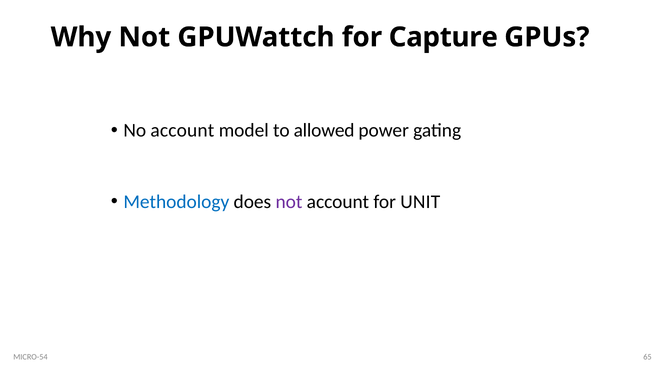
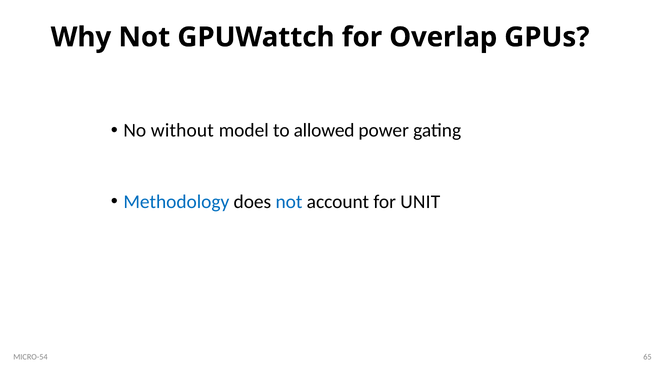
Capture: Capture -> Overlap (443, 37)
No account: account -> without (182, 131)
not colour: purple -> blue (289, 202)
